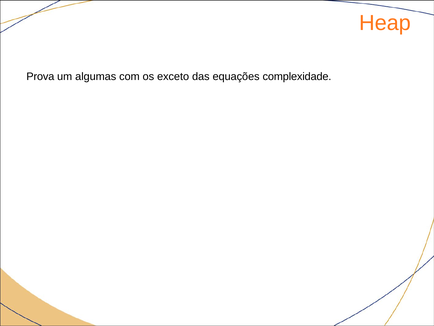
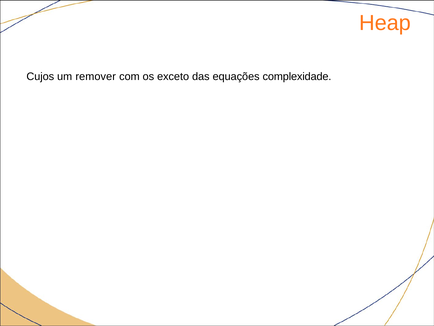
Prova: Prova -> Cujos (40, 76)
algumas: algumas -> remover (96, 76)
